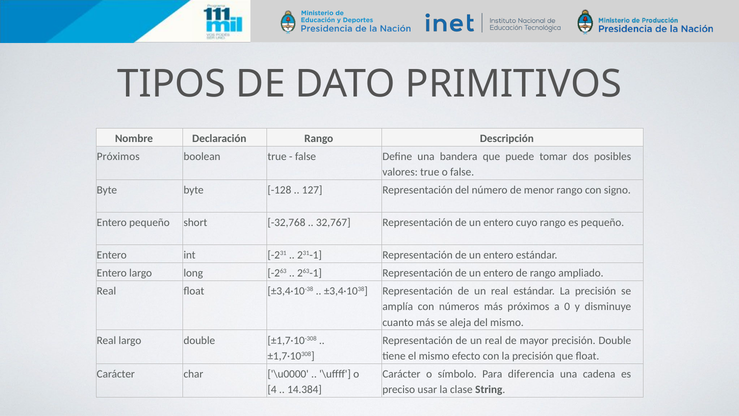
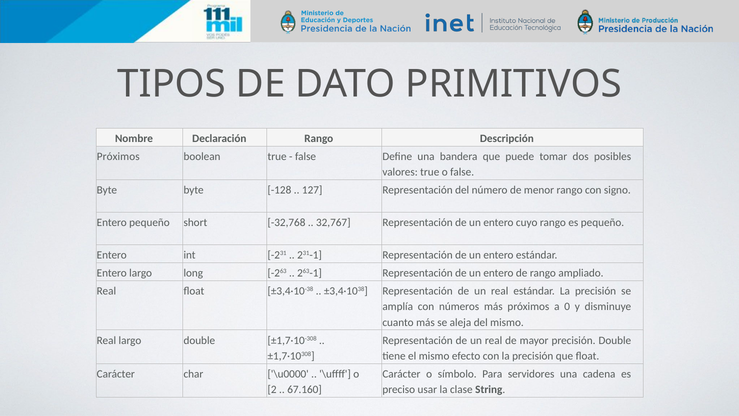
diferencia: diferencia -> servidores (531, 374)
4: 4 -> 2 (272, 389)
14.384: 14.384 -> 67.160 (305, 389)
